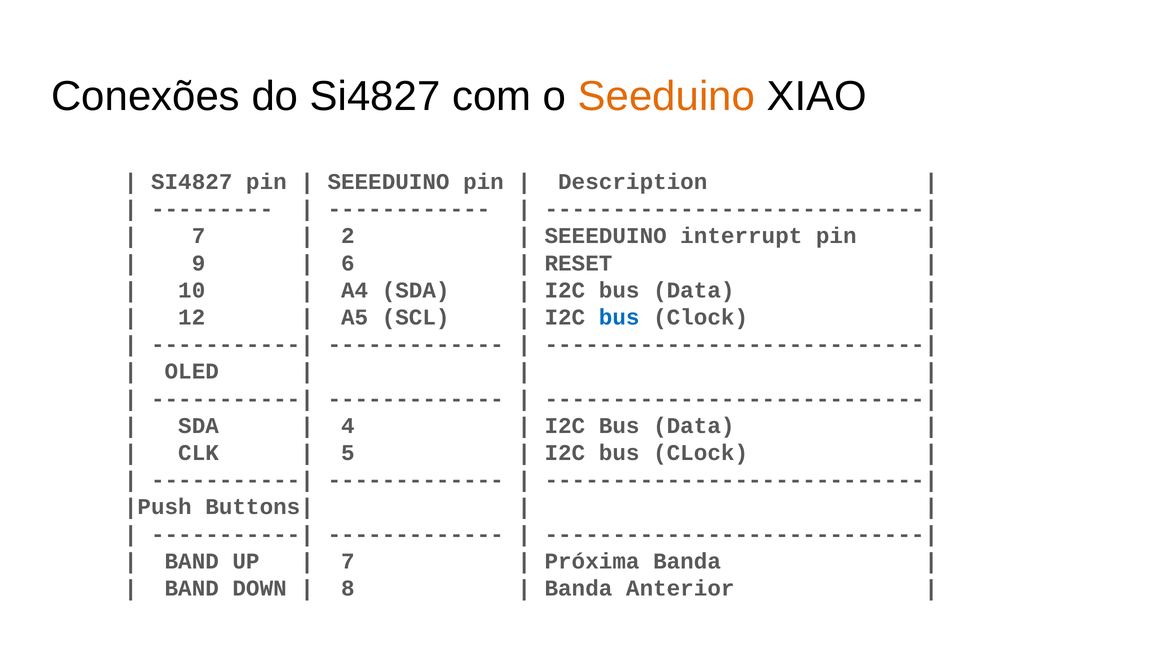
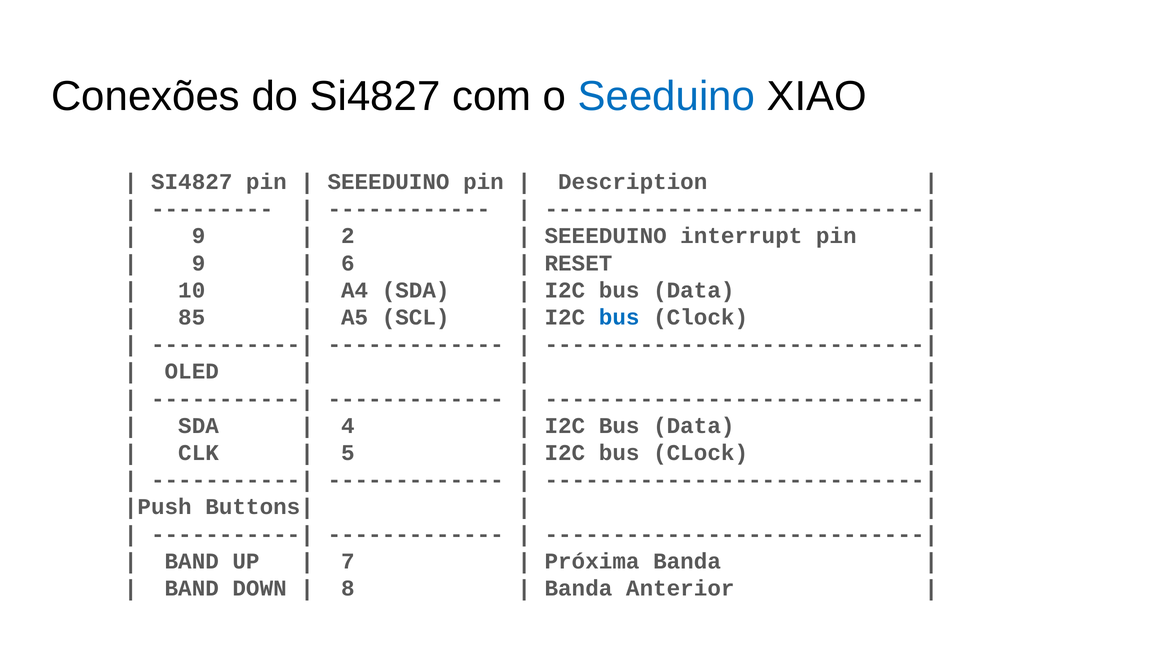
Seeduino colour: orange -> blue (666, 96)
7: 7 -> 9 (199, 236)
12: 12 -> 85 (192, 317)
